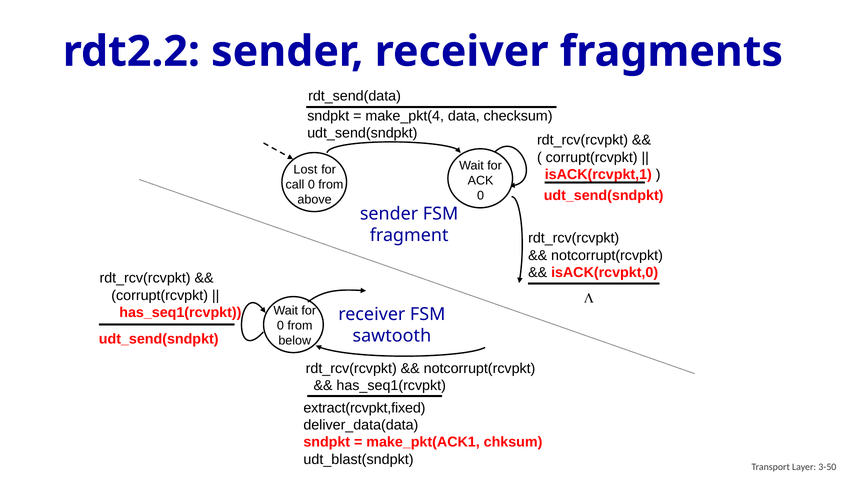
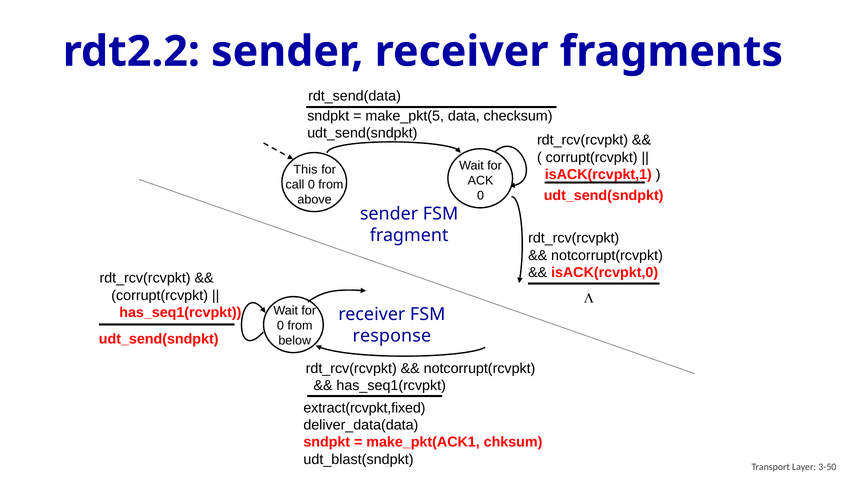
make_pkt(4: make_pkt(4 -> make_pkt(5 (405, 116)
Lost: Lost -> This (305, 170)
sawtooth: sawtooth -> response (392, 336)
